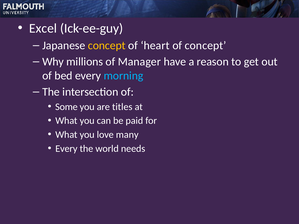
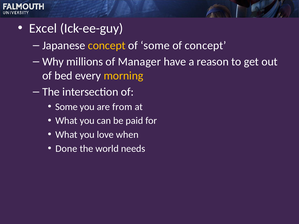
of heart: heart -> some (155, 46)
morning colour: light blue -> yellow (124, 76)
titles: titles -> from (122, 107)
many: many -> when (127, 135)
Every: Every -> Done (66, 149)
